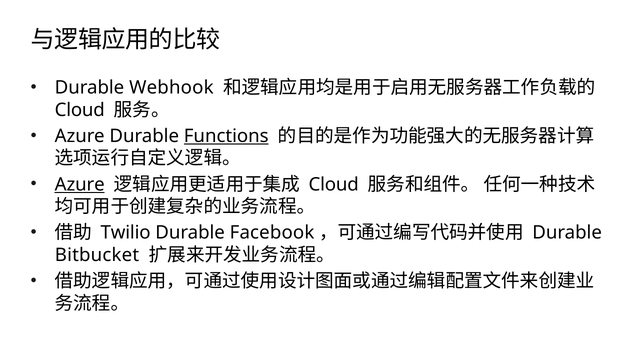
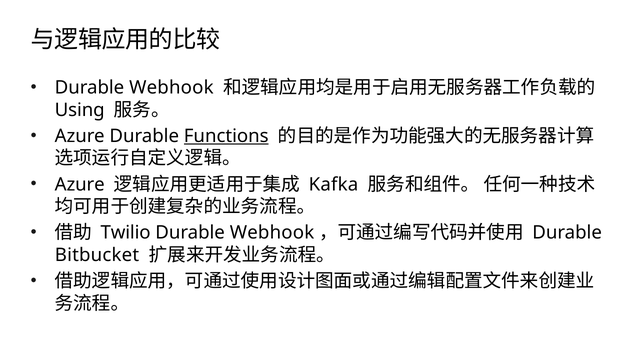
Cloud: Cloud -> Using (80, 110)
Azure underline: present -> none (80, 185)
Cloud: Cloud -> Kafka (333, 185)
Facebook: Facebook -> Webhook (272, 233)
